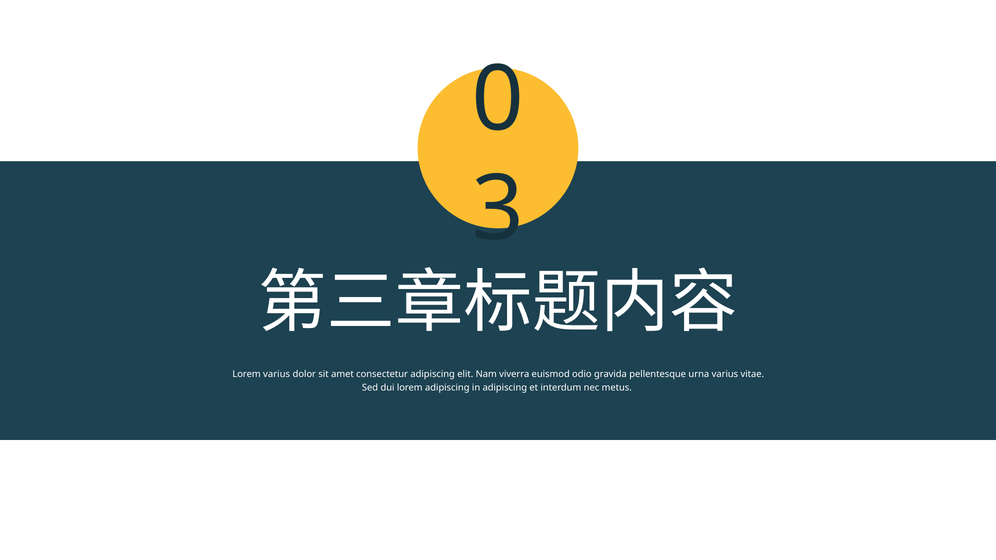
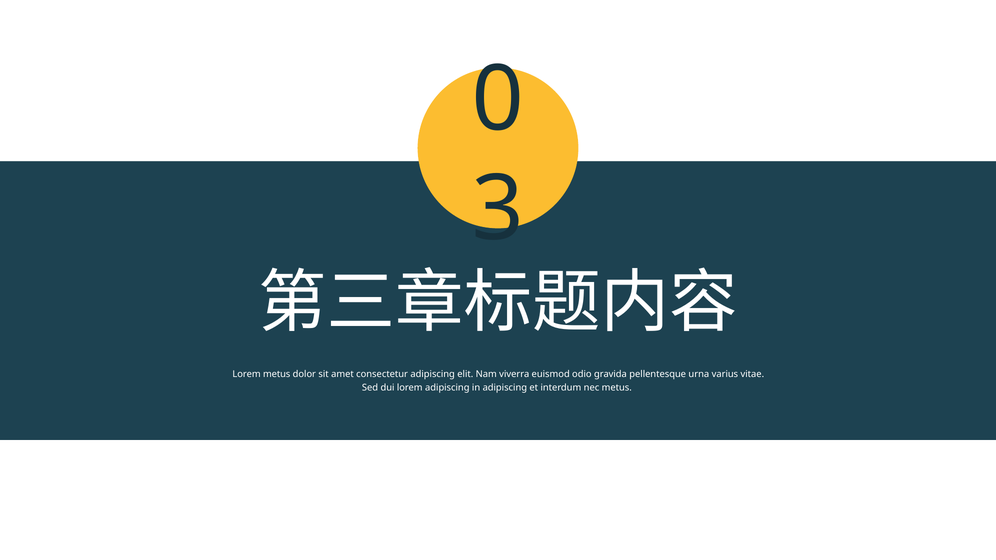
Lorem varius: varius -> metus (277, 374)
